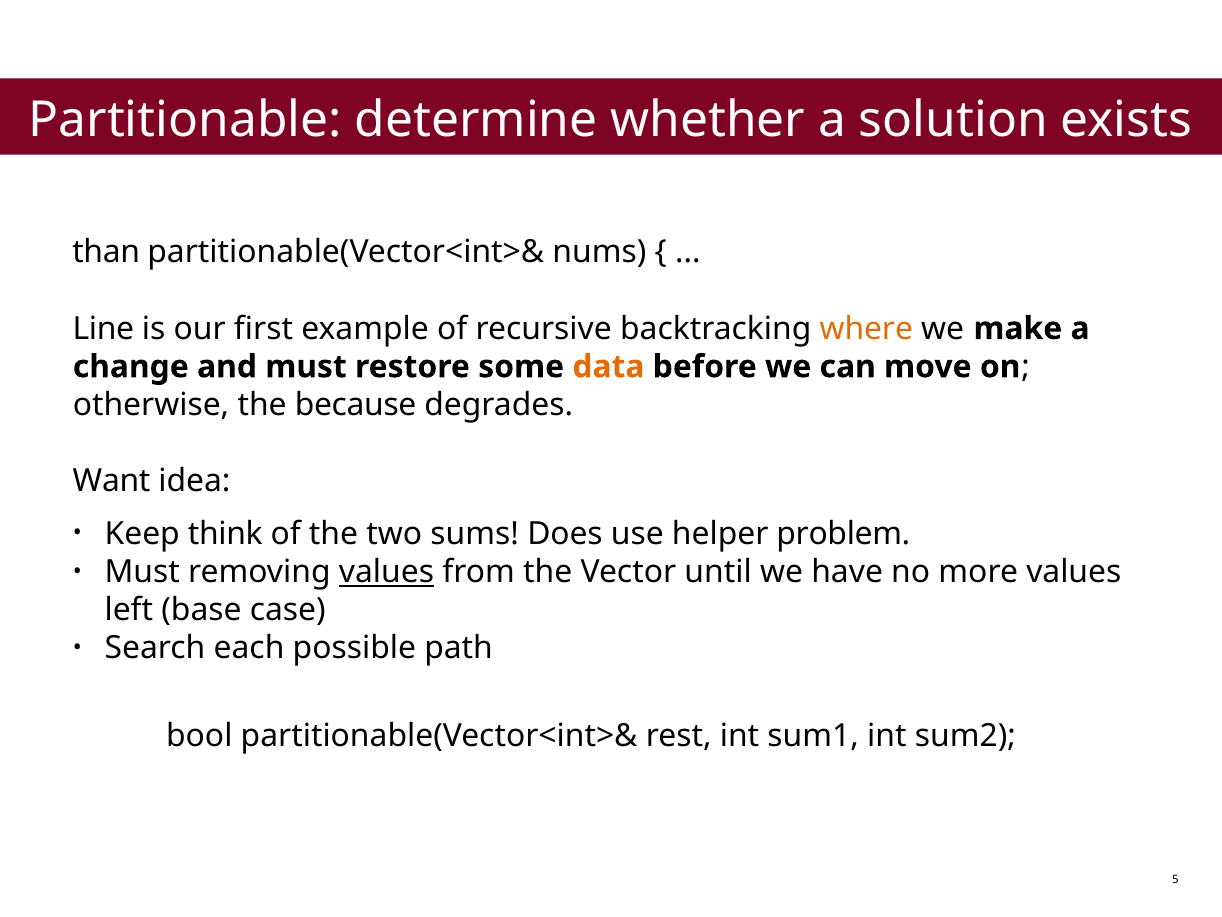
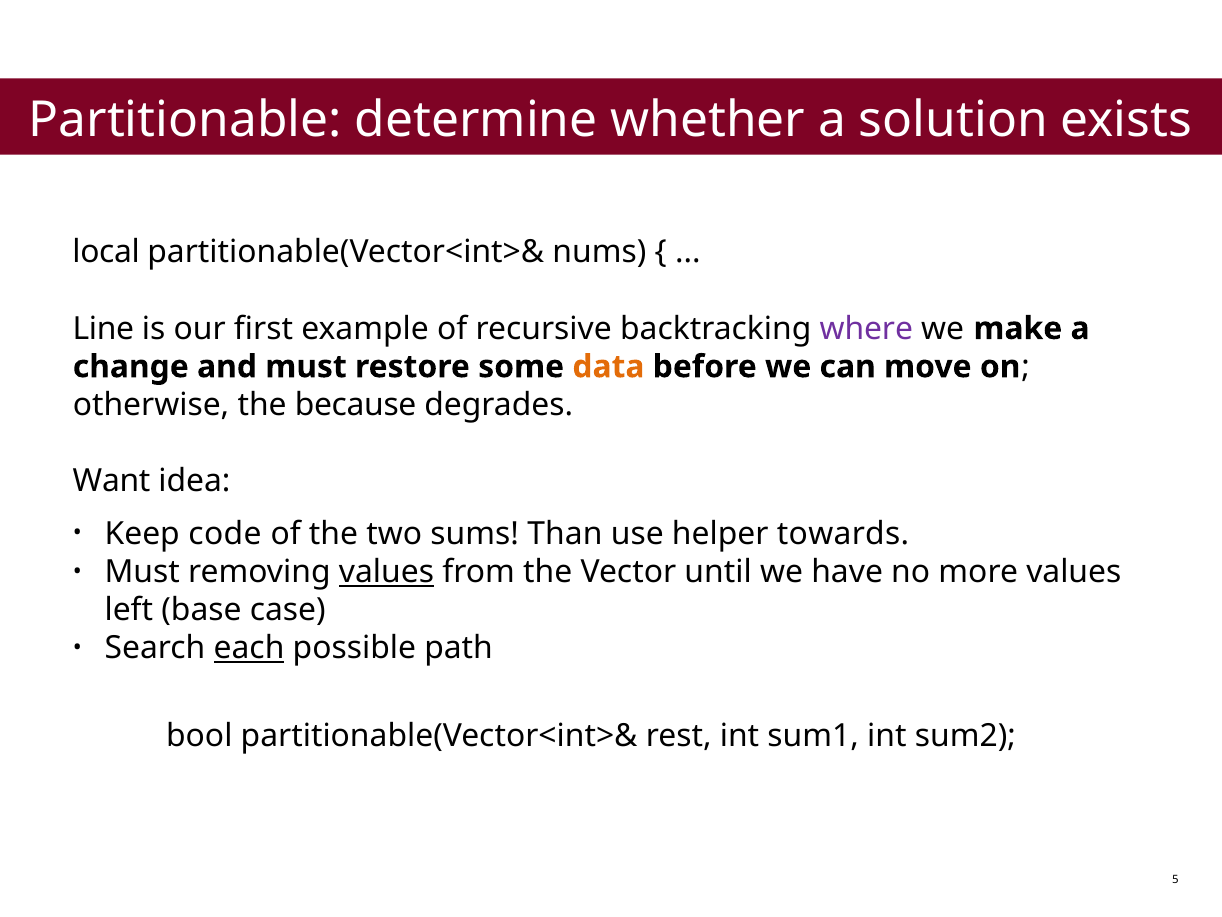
than: than -> local (106, 252)
where colour: orange -> purple (866, 328)
think: think -> code (225, 534)
Does: Does -> Than (565, 534)
problem: problem -> towards (843, 534)
each underline: none -> present (249, 648)
